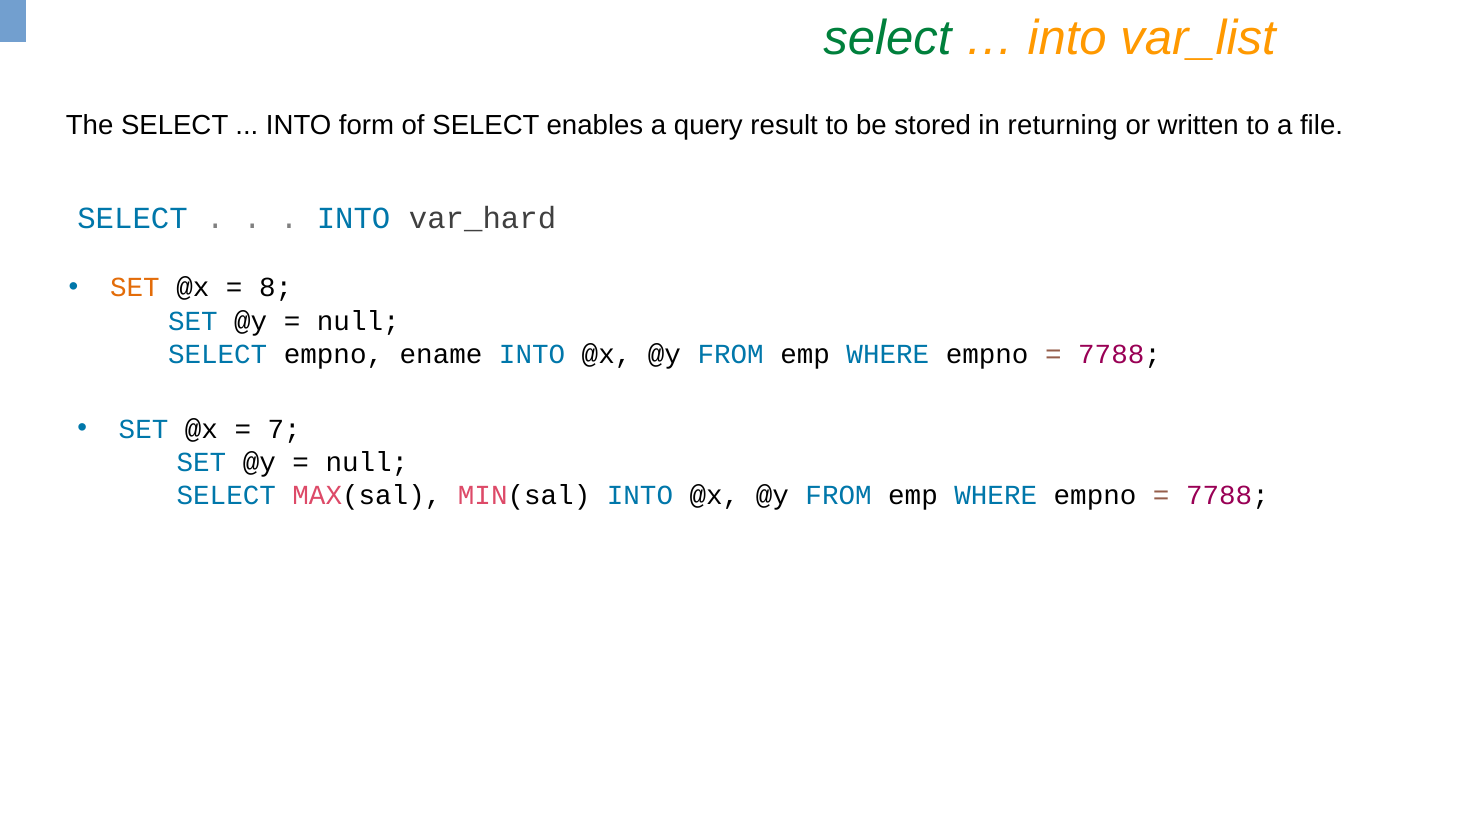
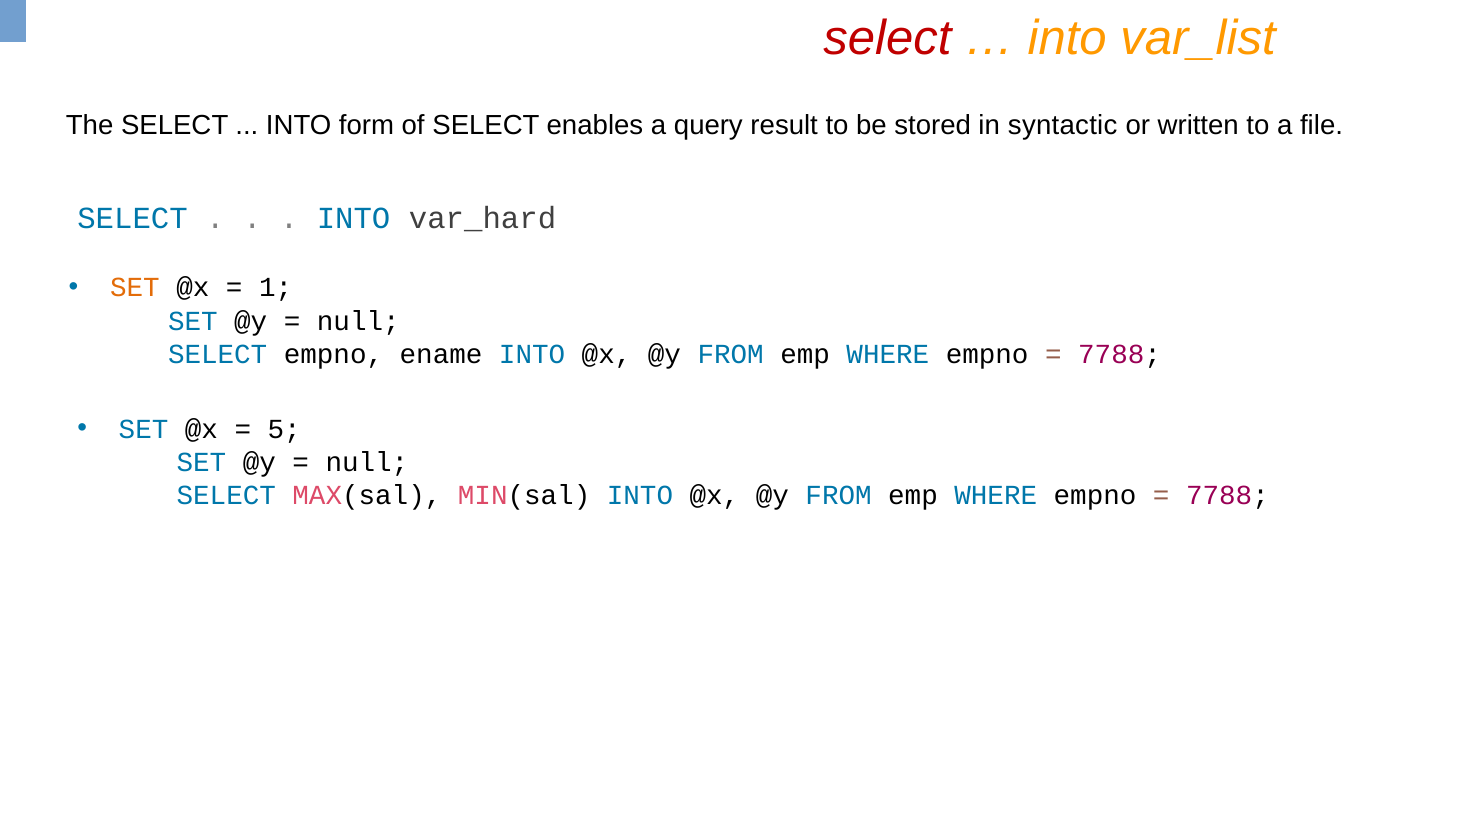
select colour: green -> red (887, 38)
returning: returning -> syntactic (1063, 125)
8: 8 -> 1 (276, 288)
7: 7 -> 5 (284, 429)
